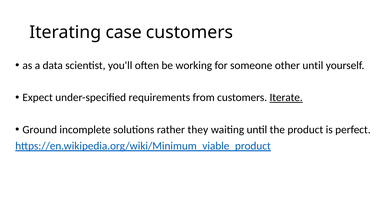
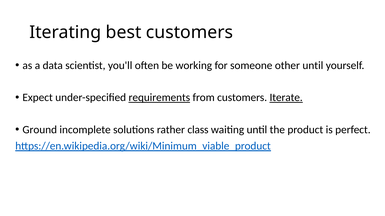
case: case -> best (124, 32)
requirements underline: none -> present (159, 98)
they: they -> class (198, 130)
